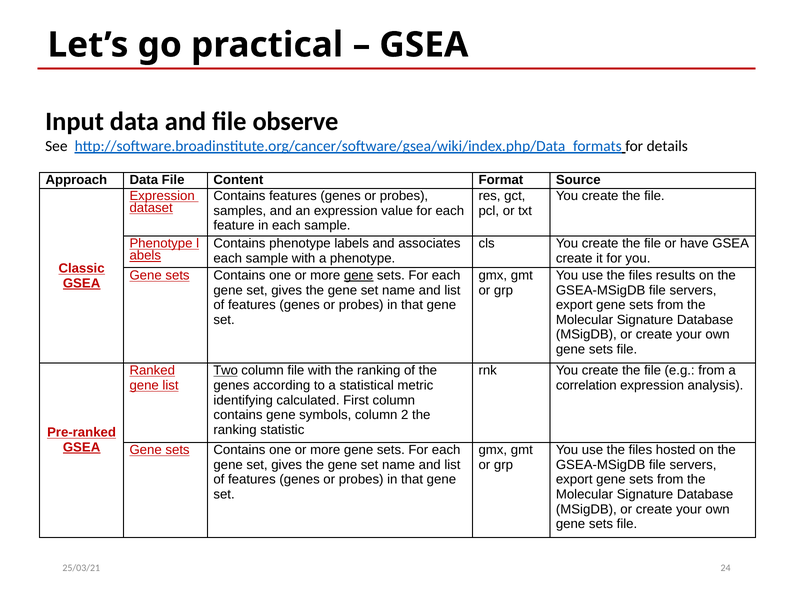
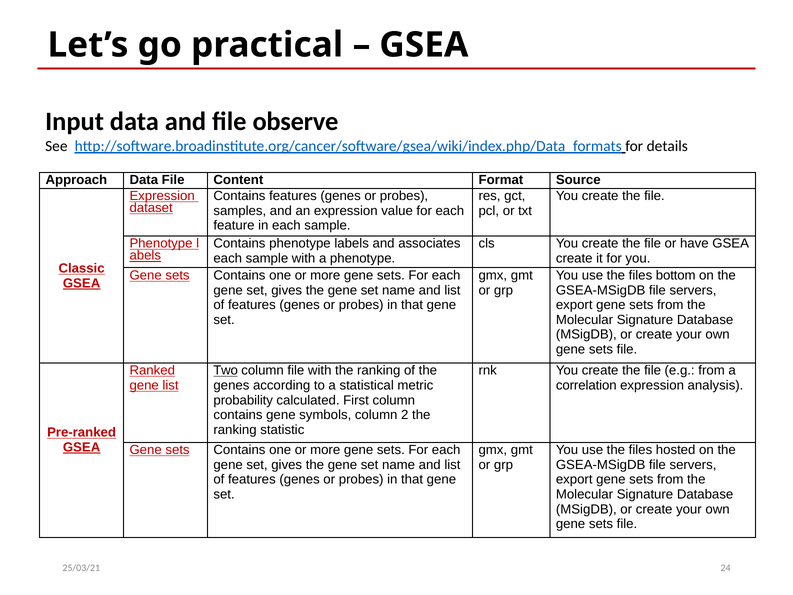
gene underline: present -> none (359, 275)
results: results -> bottom (676, 275)
identifying: identifying -> probability (243, 400)
